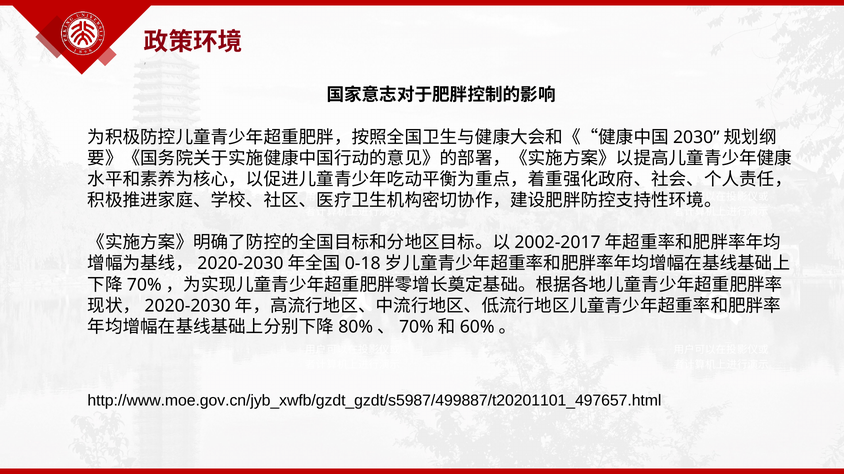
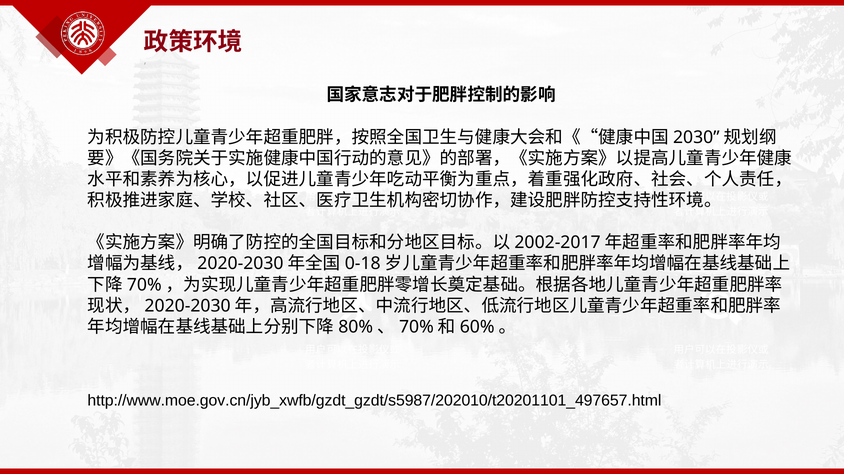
http://www.moe.gov.cn/jyb_xwfb/gzdt_gzdt/s5987/499887/t20201101_497657.html: http://www.moe.gov.cn/jyb_xwfb/gzdt_gzdt/s5987/499887/t20201101_497657.html -> http://www.moe.gov.cn/jyb_xwfb/gzdt_gzdt/s5987/202010/t20201101_497657.html (374, 401)
